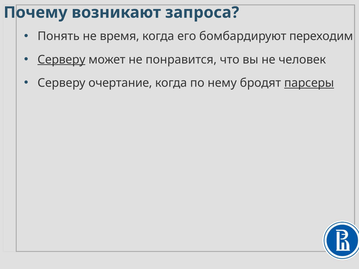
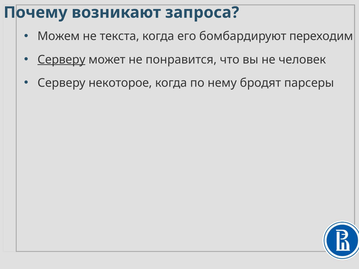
Понять: Понять -> Можем (59, 36)
время: время -> текста (120, 36)
очертание: очертание -> некоторое (120, 83)
парсеры underline: present -> none (309, 83)
